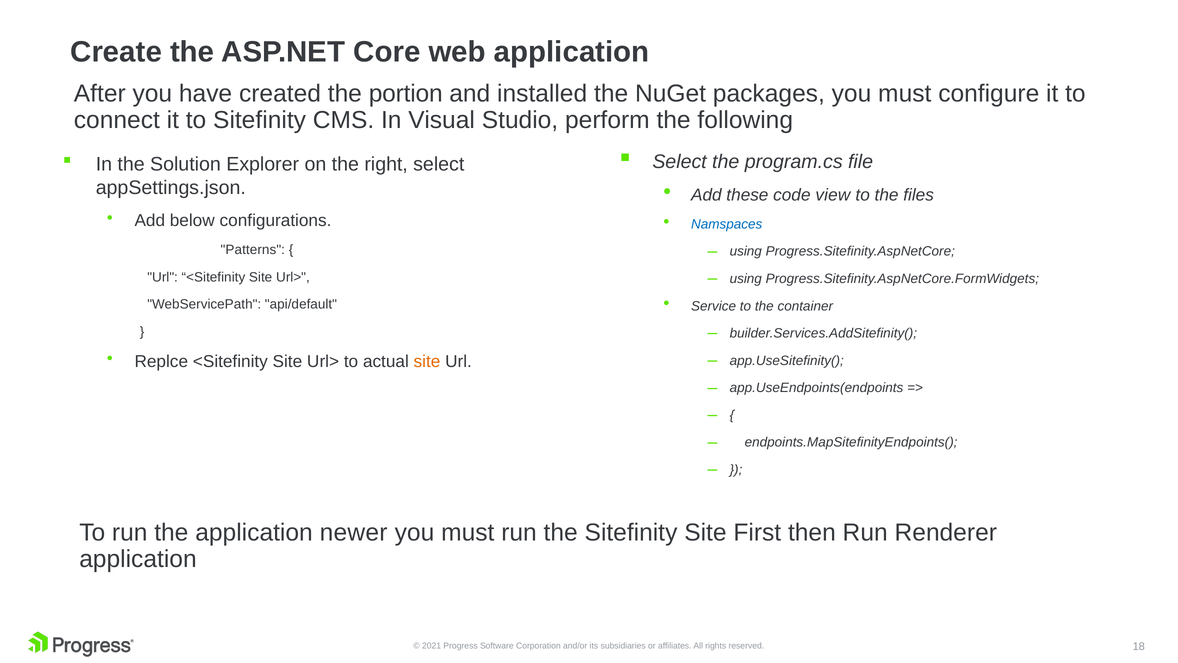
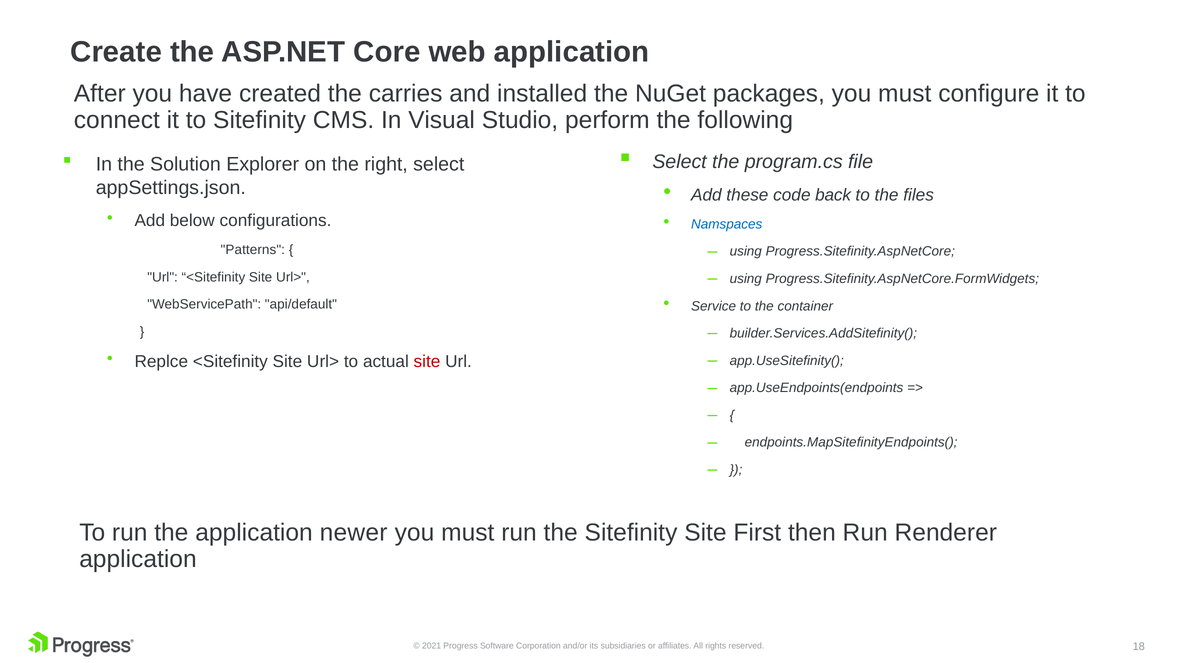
portion: portion -> carries (406, 93)
view: view -> back (833, 195)
site colour: orange -> red (427, 361)
